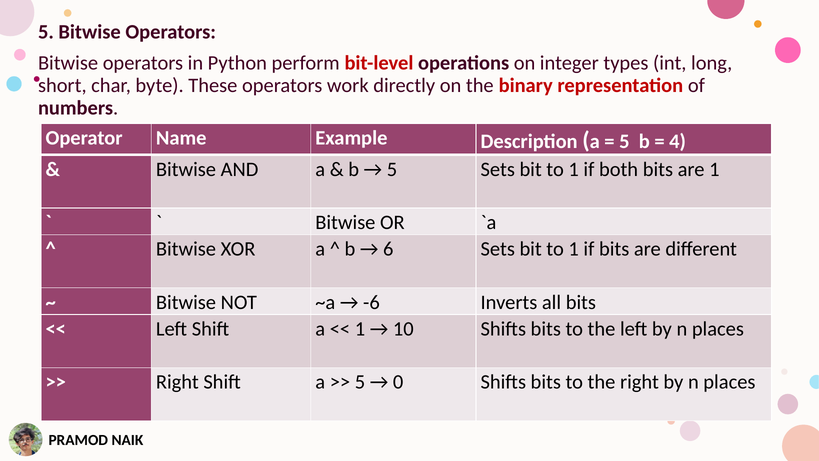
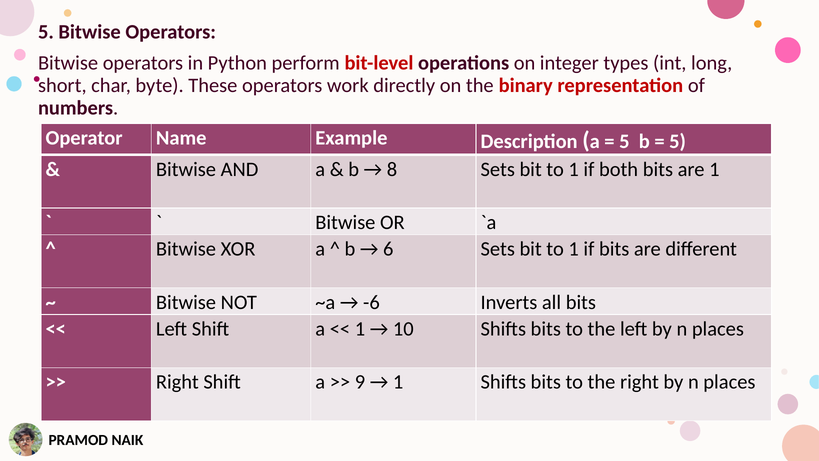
4: 4 -> 5 (678, 142)
5: 5 -> 8 (392, 169)
5: 5 -> 9 (360, 382)
0: 0 -> 1 (398, 382)
